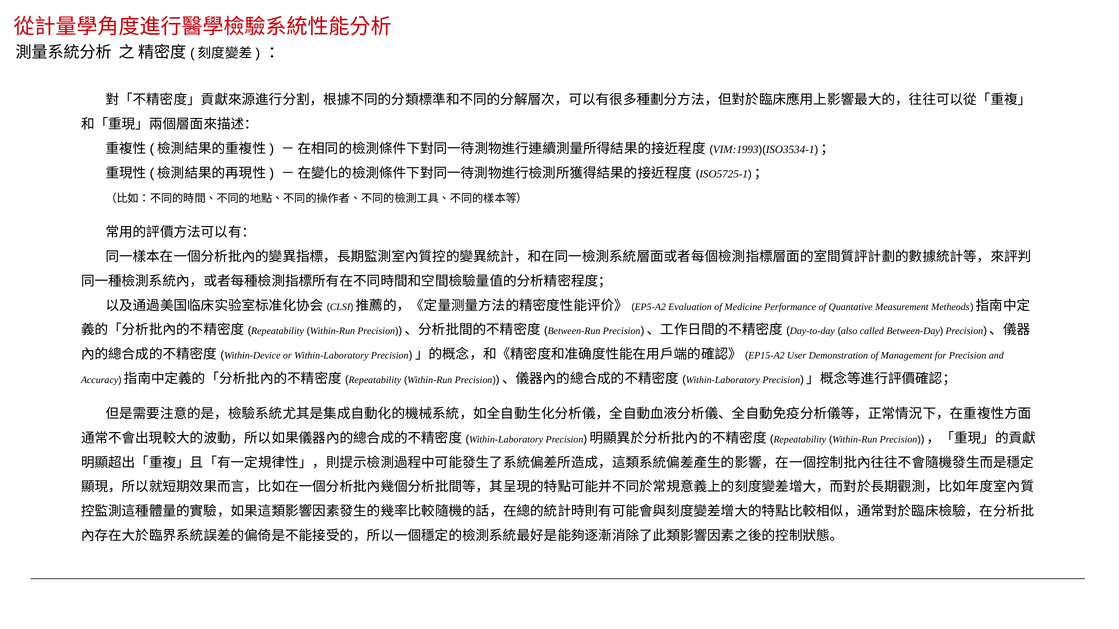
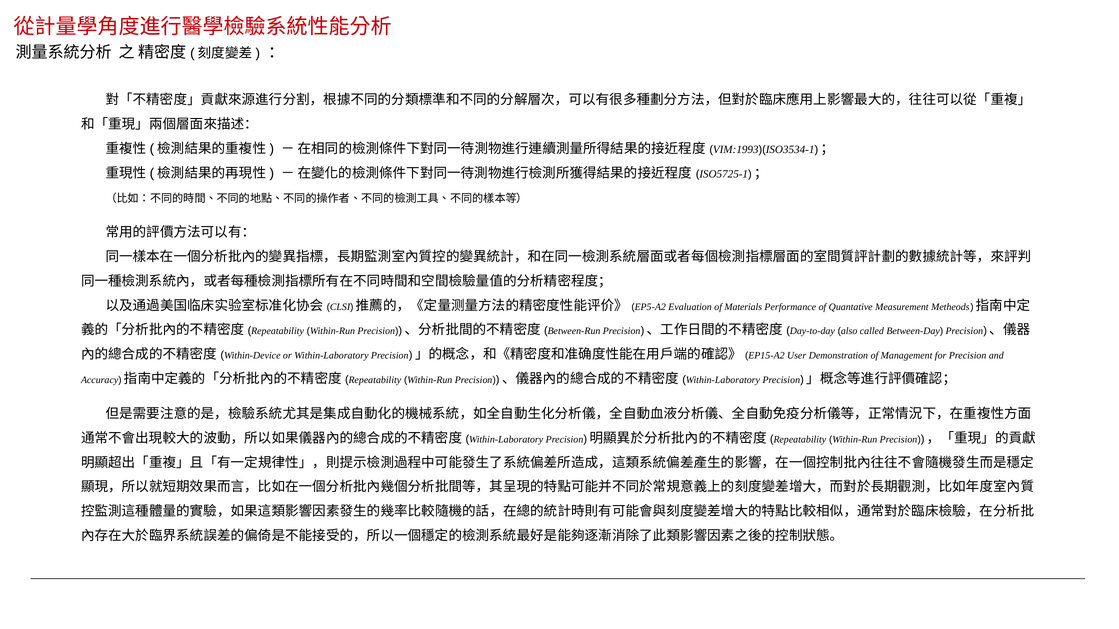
Medicine: Medicine -> Materials (743, 307)
